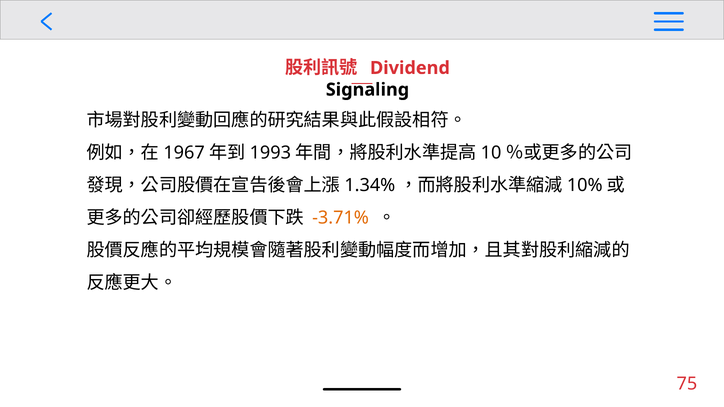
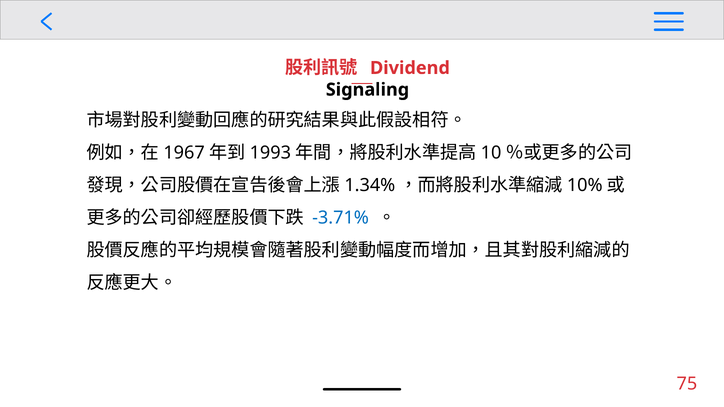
-3.71% colour: orange -> blue (341, 218)
